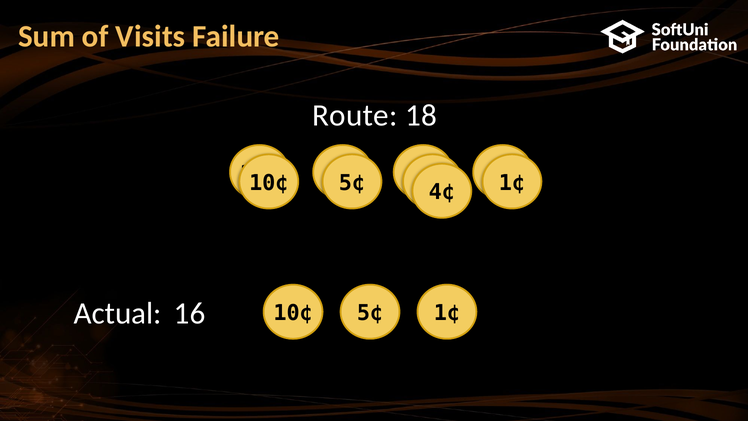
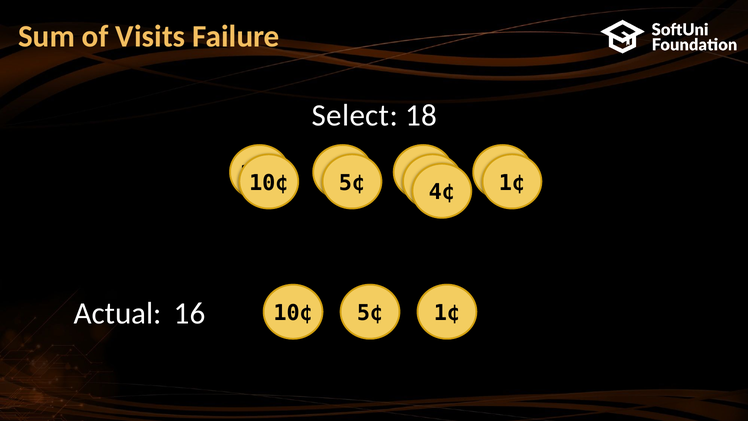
Route: Route -> Select (355, 116)
